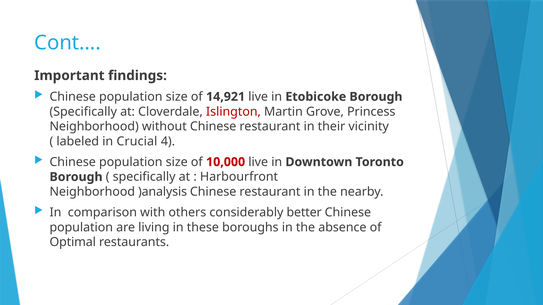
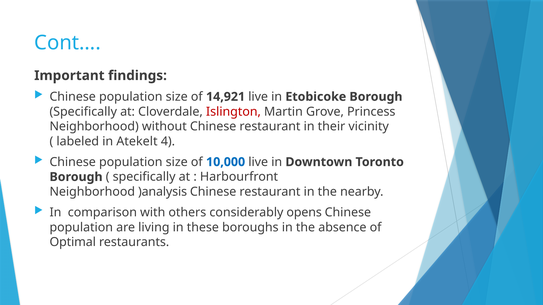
Crucial: Crucial -> Atekelt (137, 142)
10,000 colour: red -> blue (226, 162)
better: better -> opens (304, 213)
